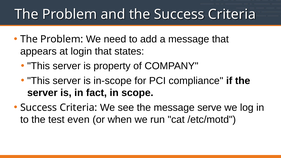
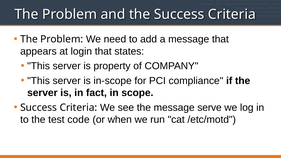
even: even -> code (78, 120)
